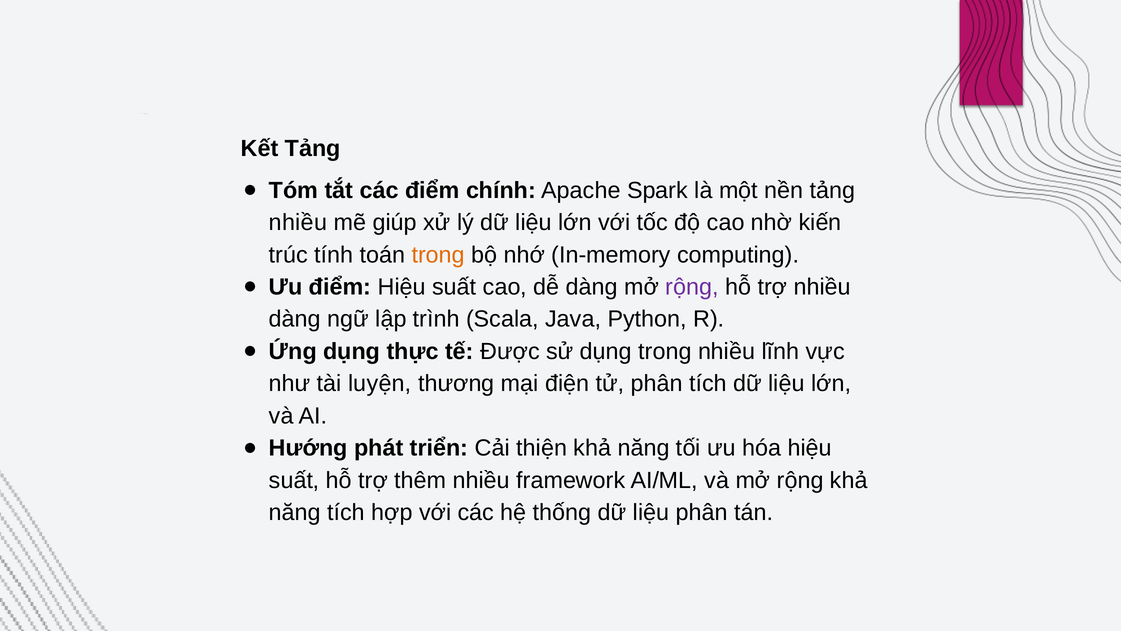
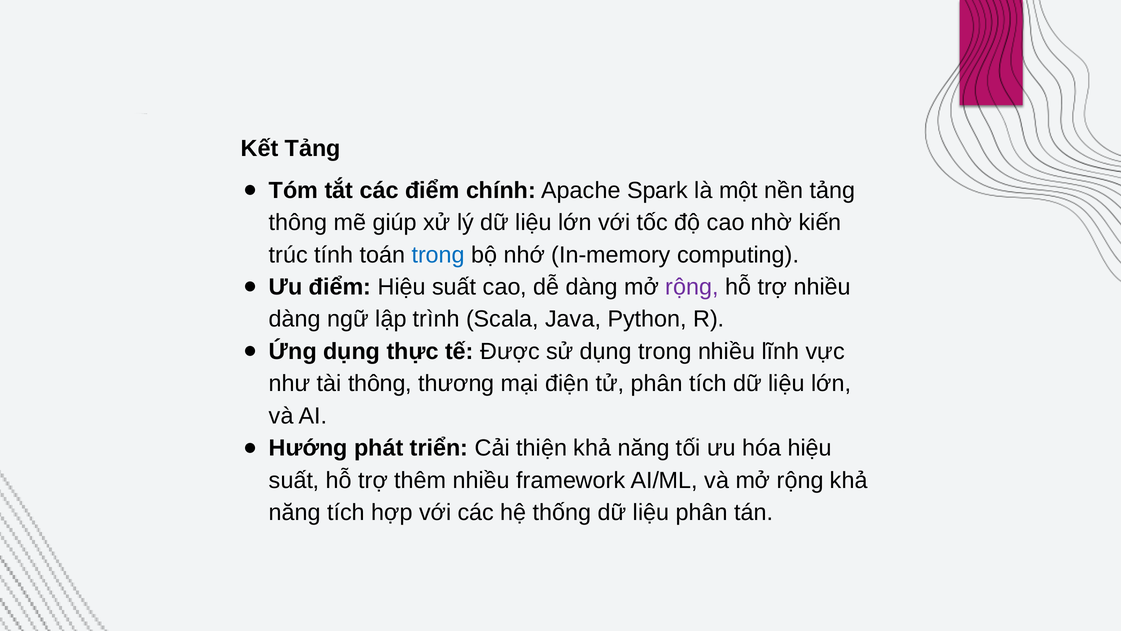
nhiều: nhiều -> thông (298, 222)
trong colour: orange -> blue (438, 255)
tài luyện: luyện -> thông (380, 383)
